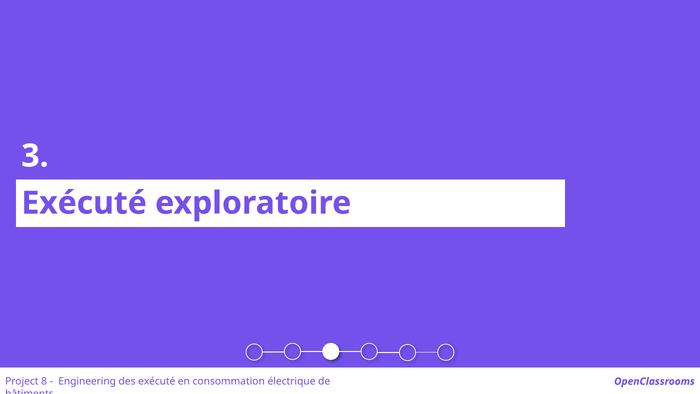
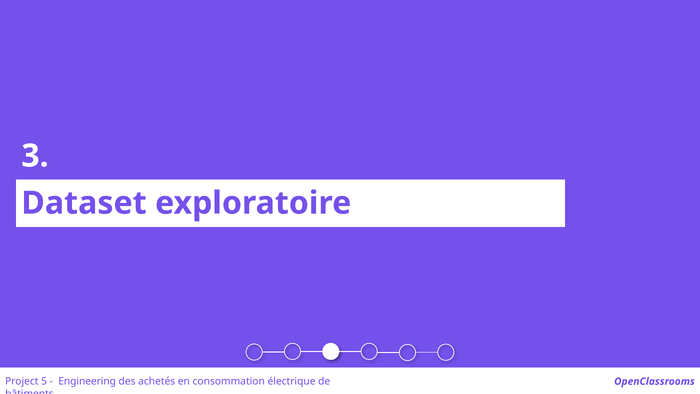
Exécuté: Exécuté -> Dataset (84, 203)
8: 8 -> 5 (44, 381)
des exécuté: exécuté -> achetés (157, 381)
